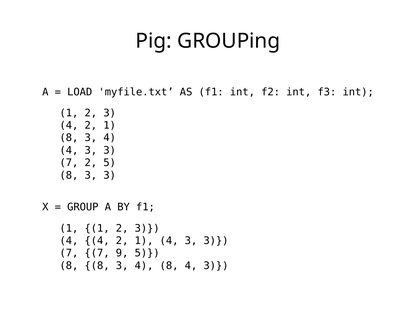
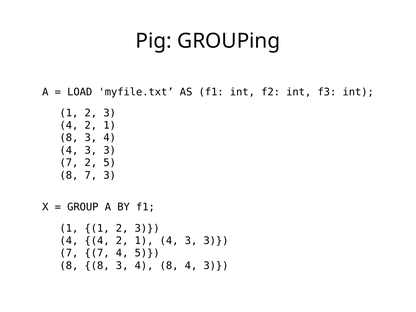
3: 3 -> 7 (91, 175)
7 9: 9 -> 4 (122, 253)
